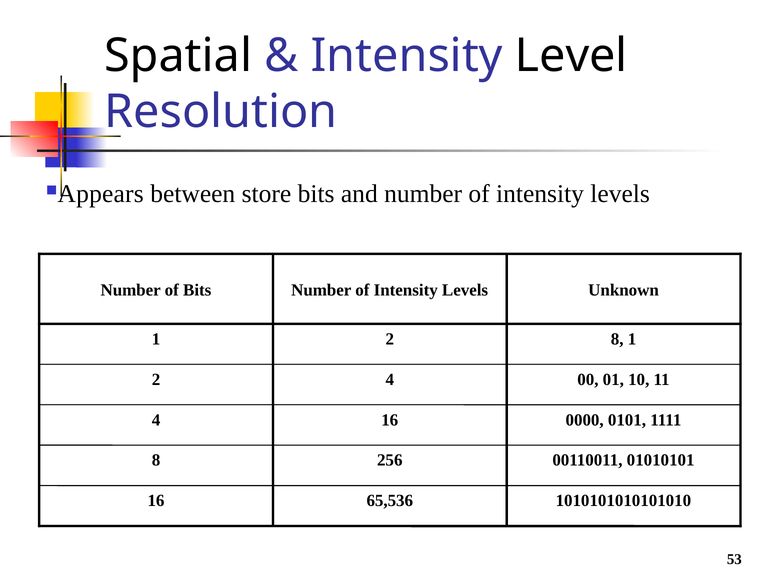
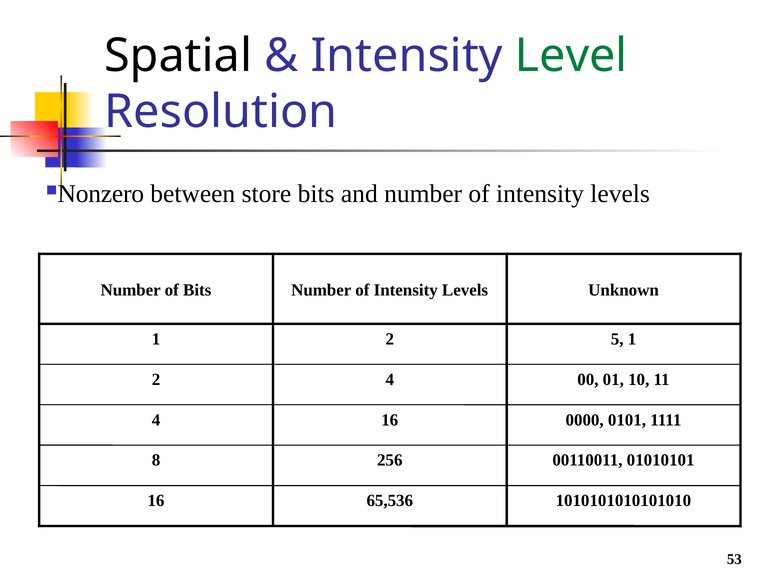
Level colour: black -> green (571, 56)
Appears: Appears -> Nonzero (101, 194)
2 8: 8 -> 5 (617, 339)
